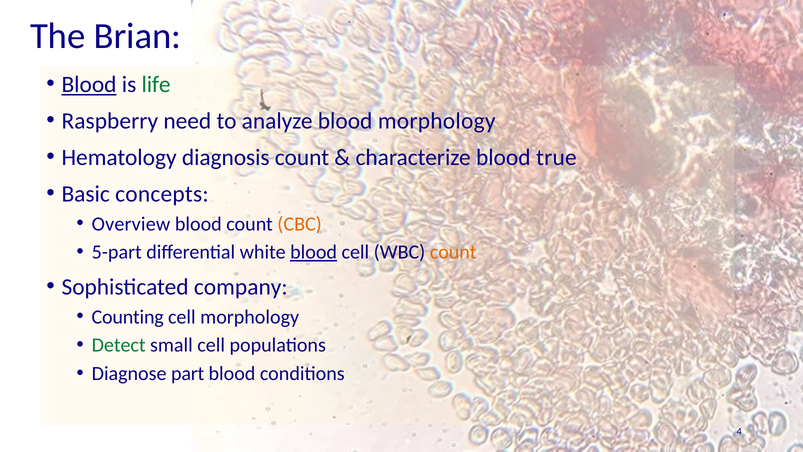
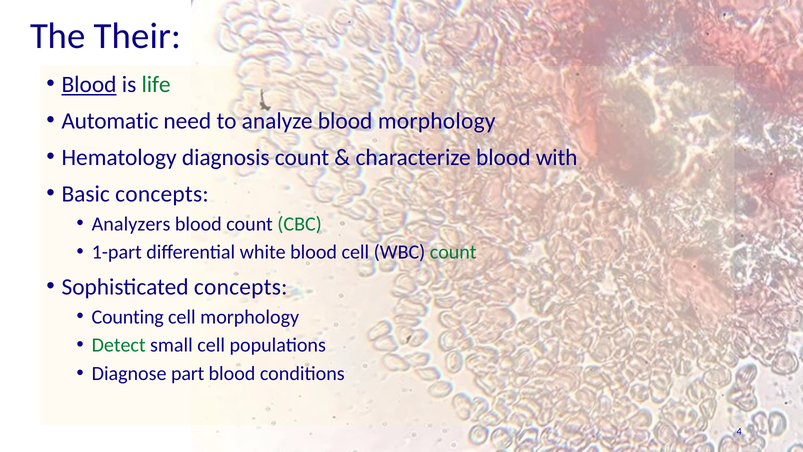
Brian: Brian -> Their (137, 36)
Raspberry: Raspberry -> Automatic (110, 121)
true: true -> with (557, 157)
Overview: Overview -> Analyzers (131, 224)
CBC colour: orange -> green (300, 224)
5-part: 5-part -> 1-part (117, 252)
blood underline: present -> none (314, 252)
count colour: orange -> green (453, 252)
Sophisticated company: company -> concepts (241, 287)
